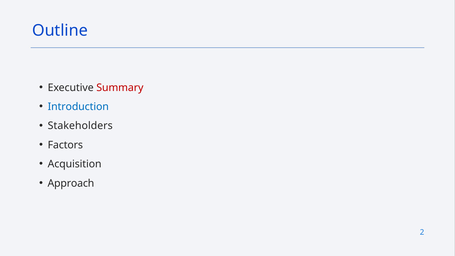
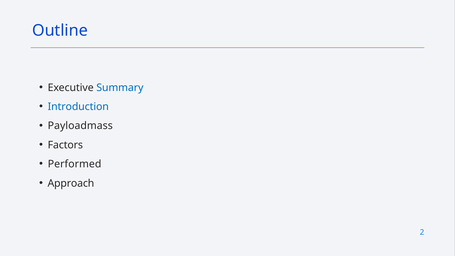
Summary colour: red -> blue (120, 88)
Stakeholders: Stakeholders -> Payloadmass (80, 126)
Acquisition: Acquisition -> Performed (75, 164)
